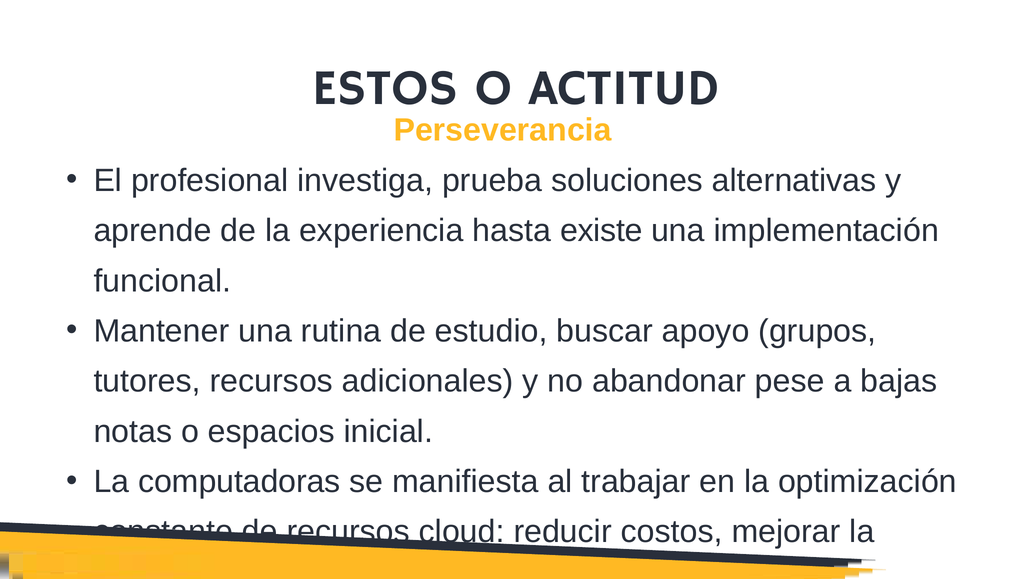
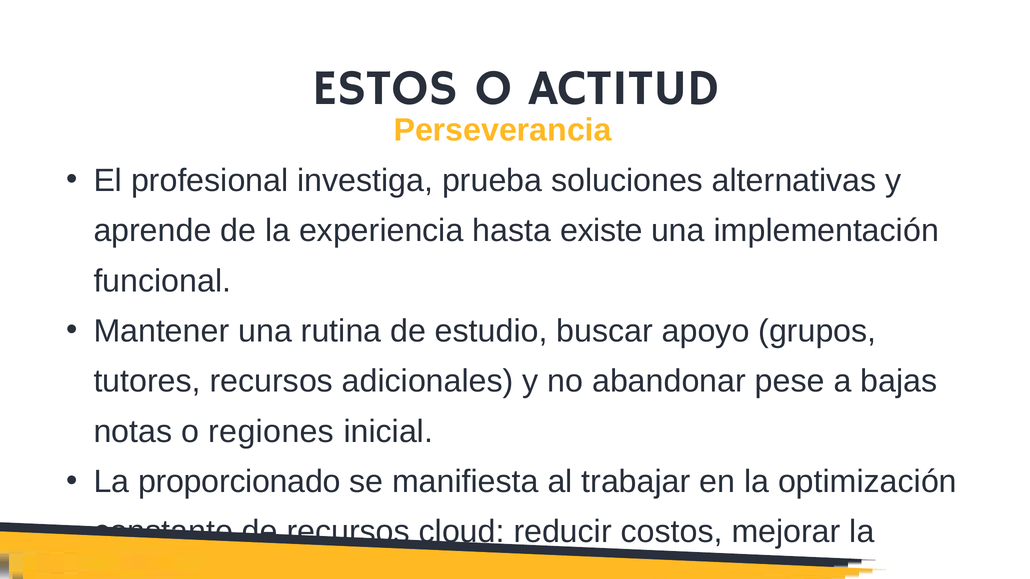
espacios: espacios -> regiones (271, 432)
computadoras: computadoras -> proporcionado (239, 482)
